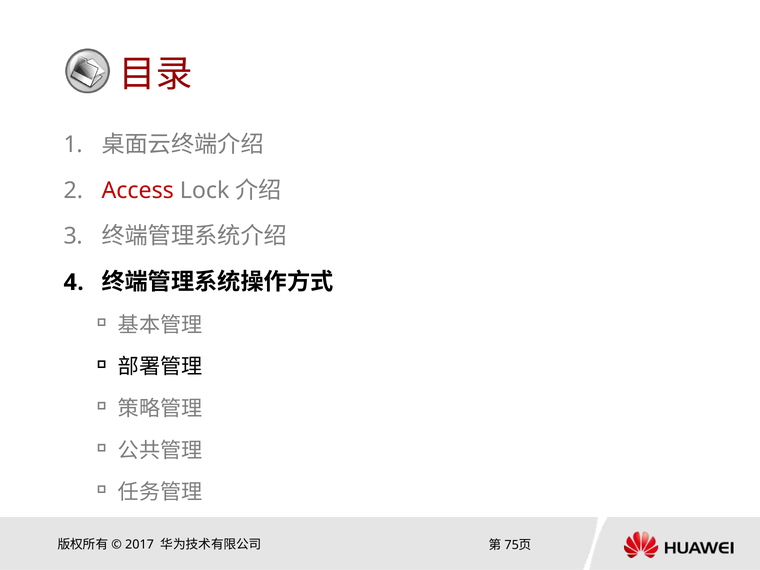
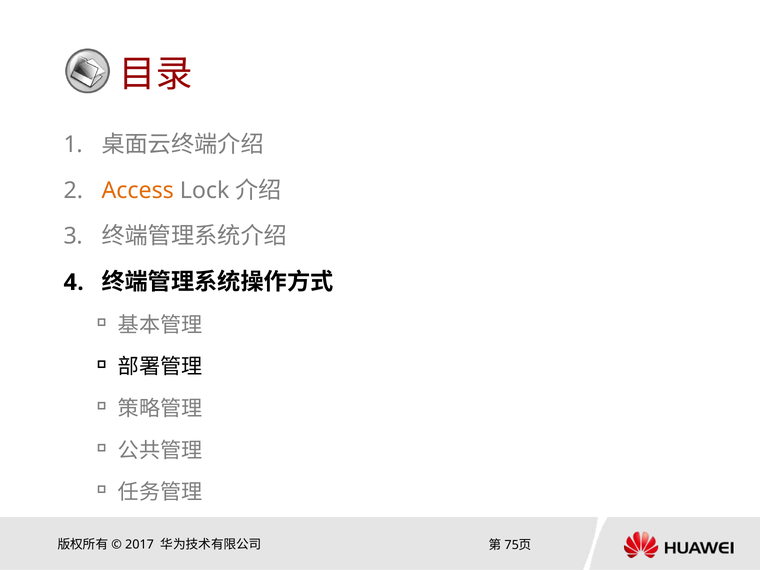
Access colour: red -> orange (138, 190)
